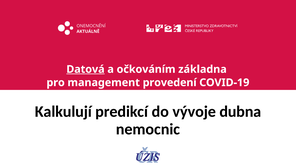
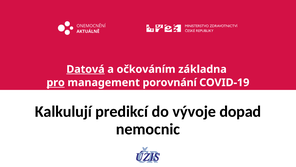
pro underline: none -> present (56, 82)
provedení: provedení -> porovnání (170, 82)
dubna: dubna -> dopad (240, 111)
